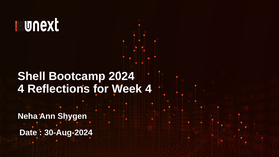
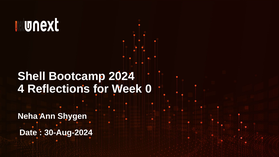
Week 4: 4 -> 0 (148, 89)
